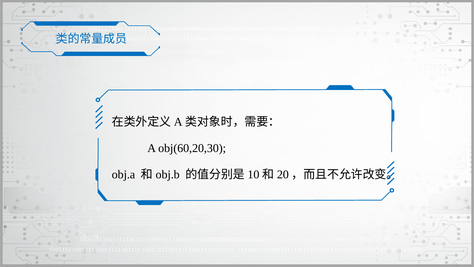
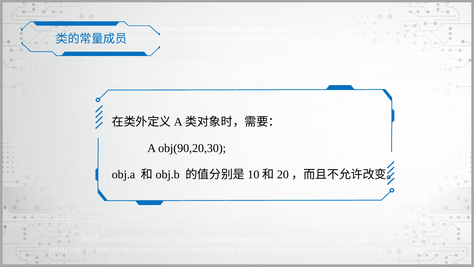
obj(60,20,30: obj(60,20,30 -> obj(90,20,30 (192, 148)
